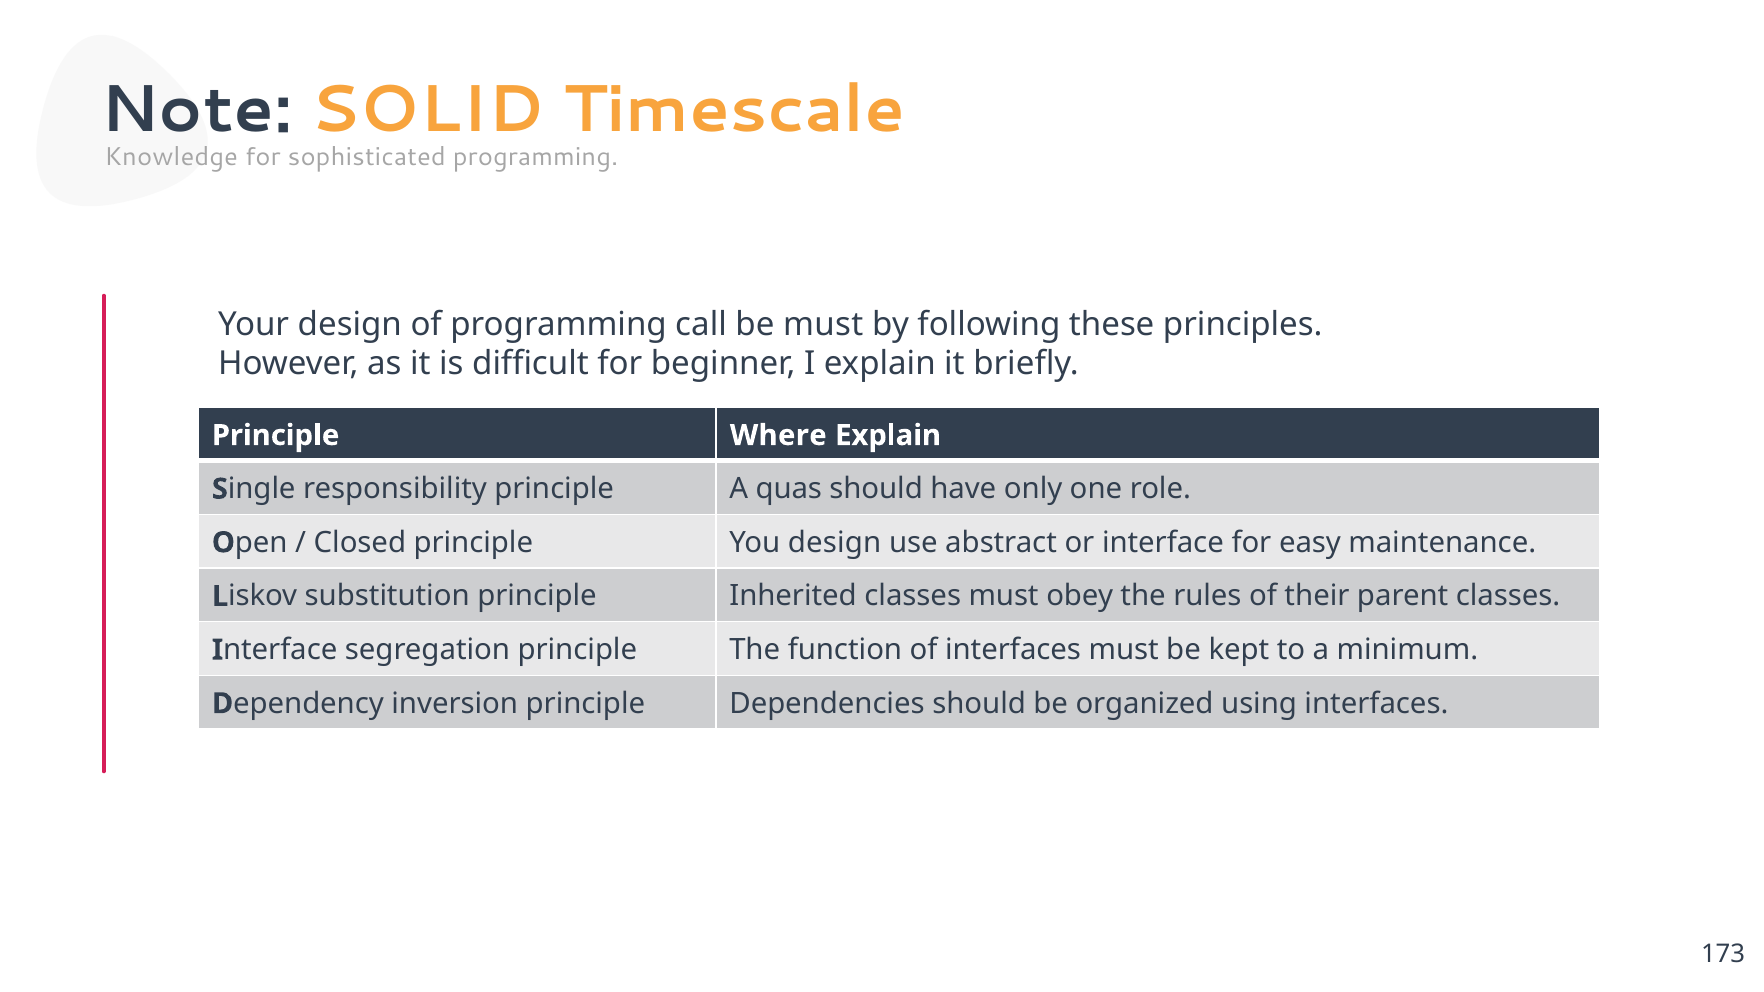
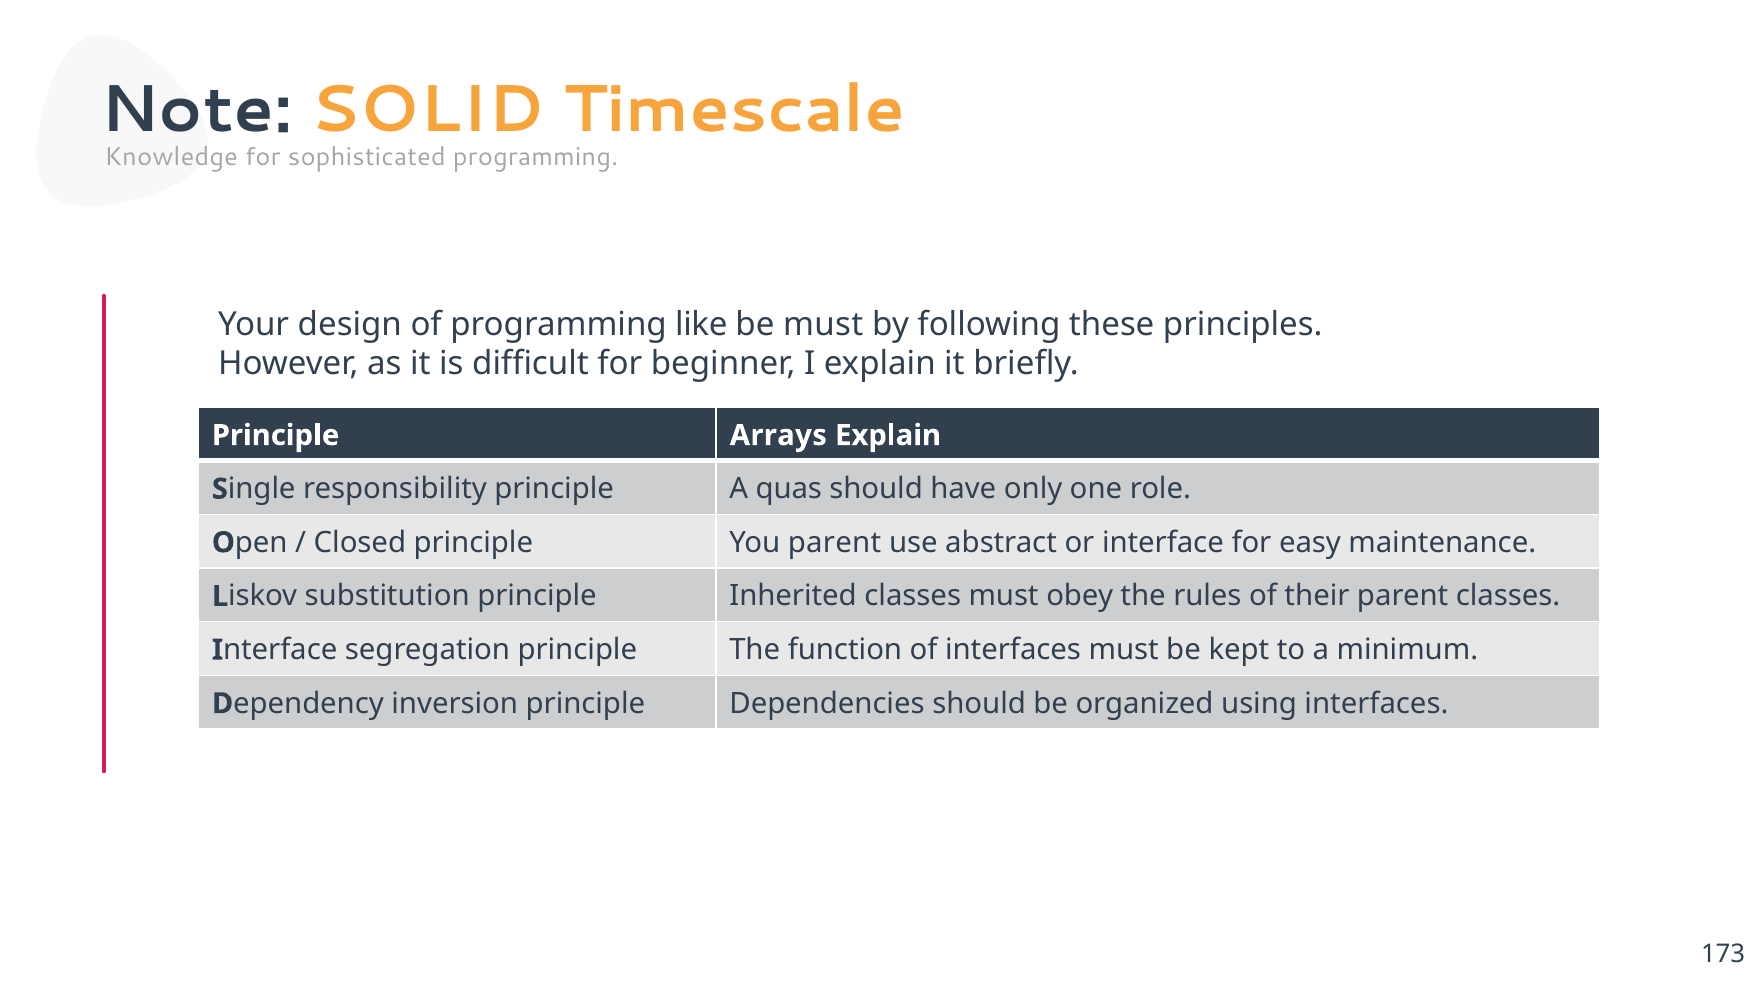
call: call -> like (701, 324)
Where: Where -> Arrays (778, 435)
You design: design -> parent (834, 543)
